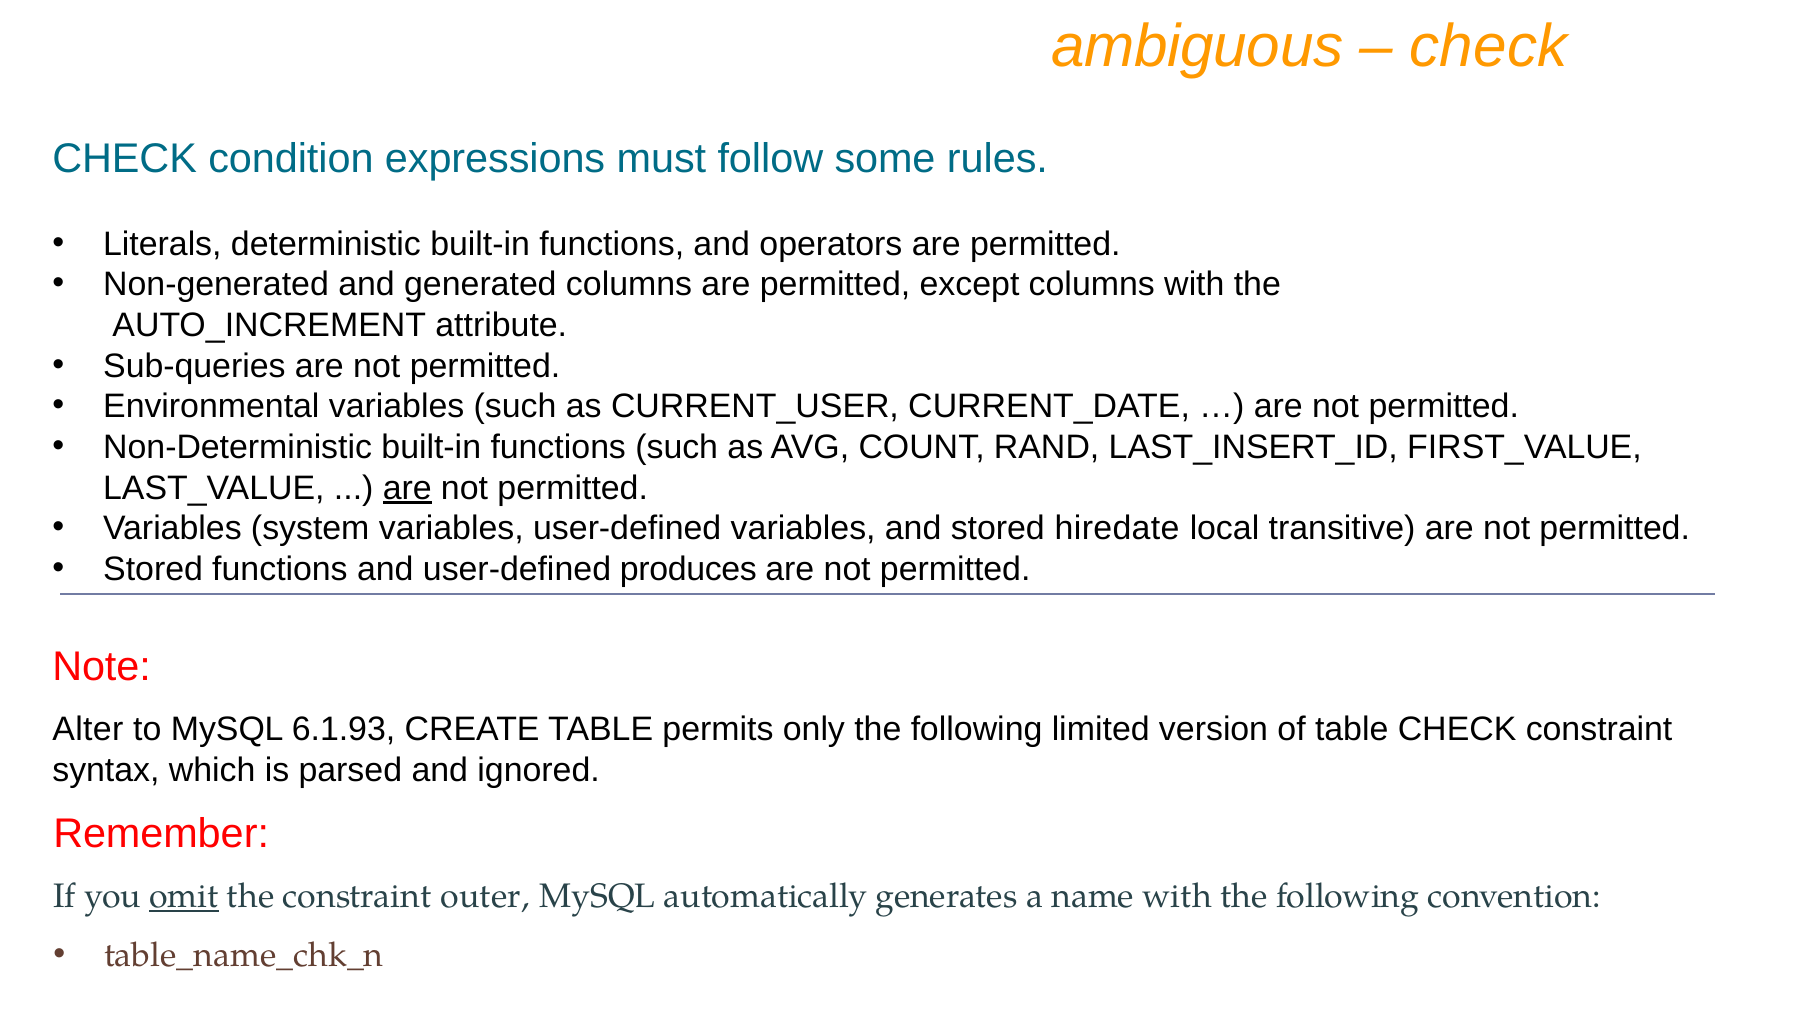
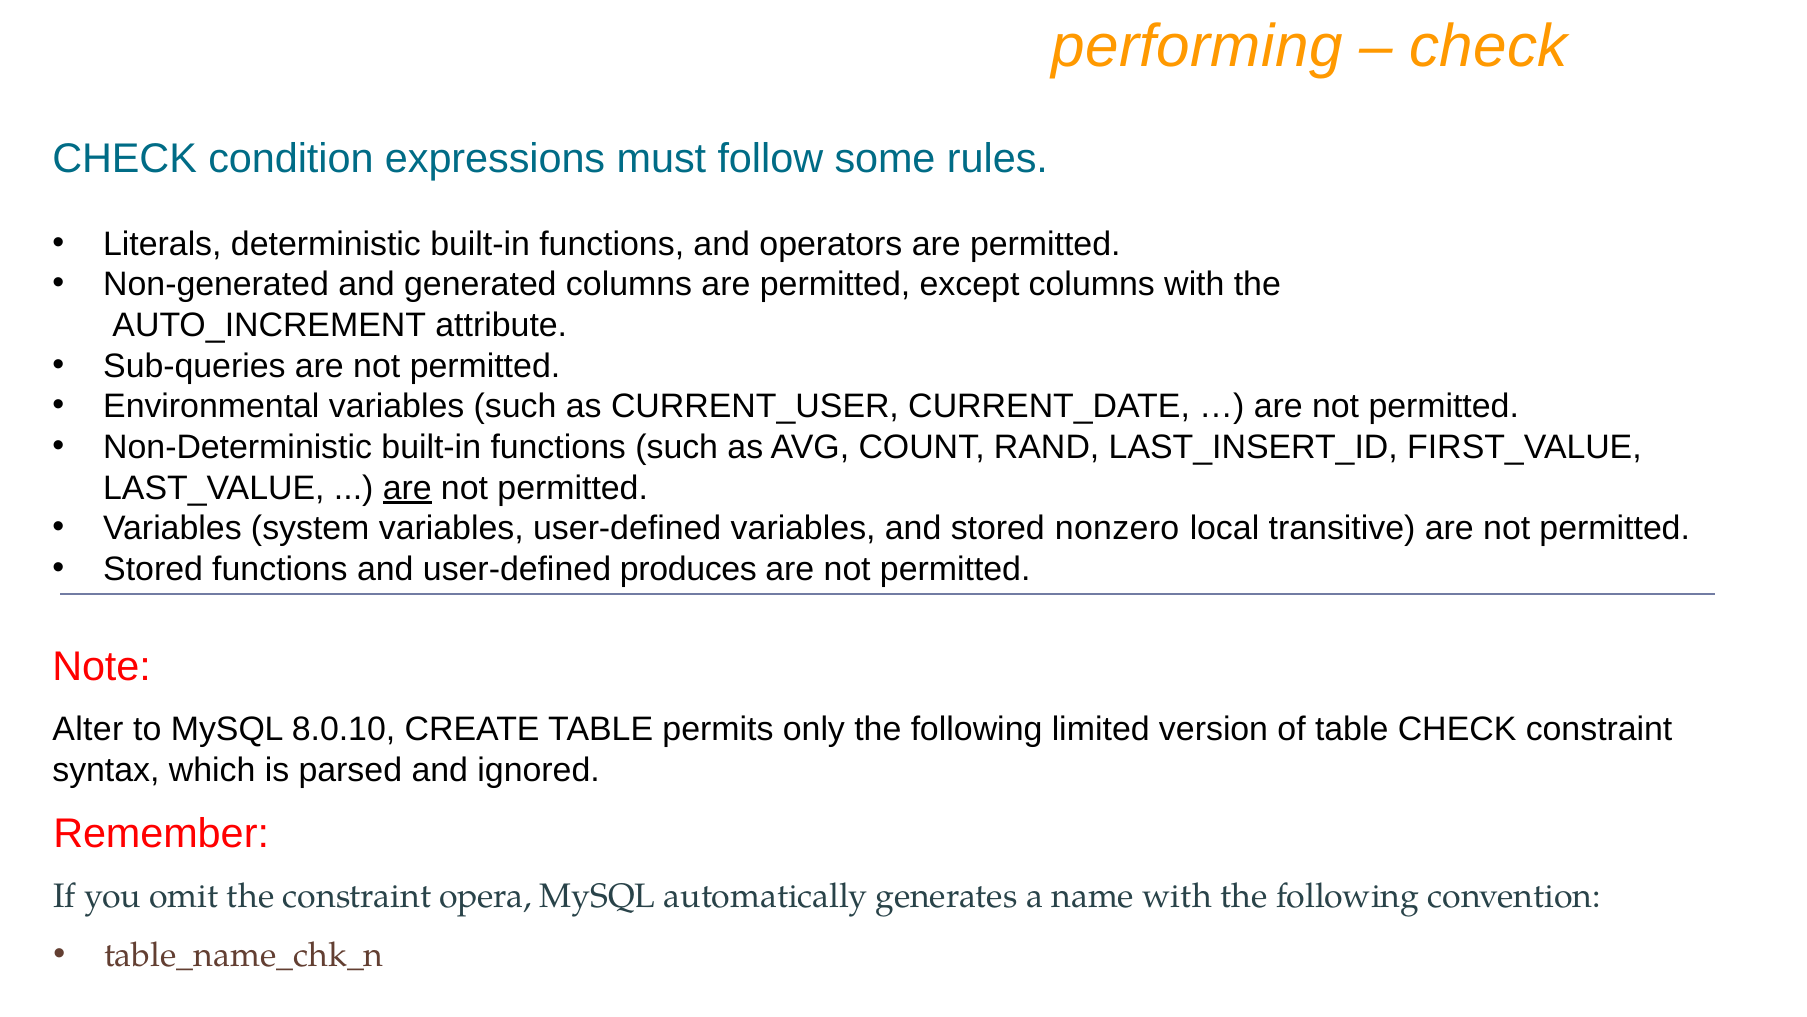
ambiguous: ambiguous -> performing (1197, 47)
hiredate: hiredate -> nonzero (1117, 528)
6.1.93: 6.1.93 -> 8.0.10 (344, 729)
omit underline: present -> none (184, 896)
outer: outer -> opera (486, 896)
